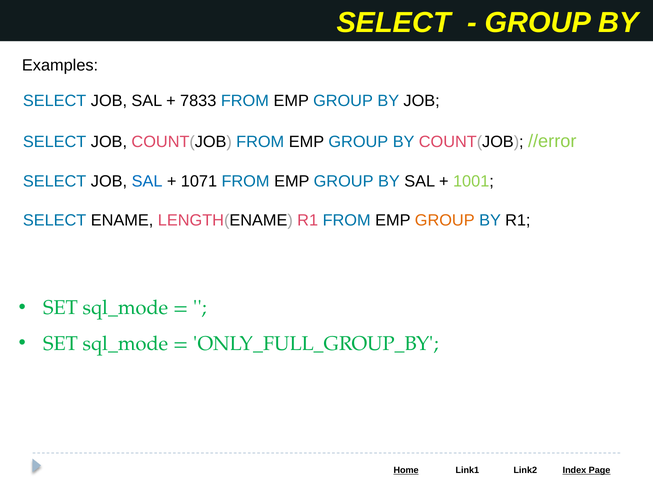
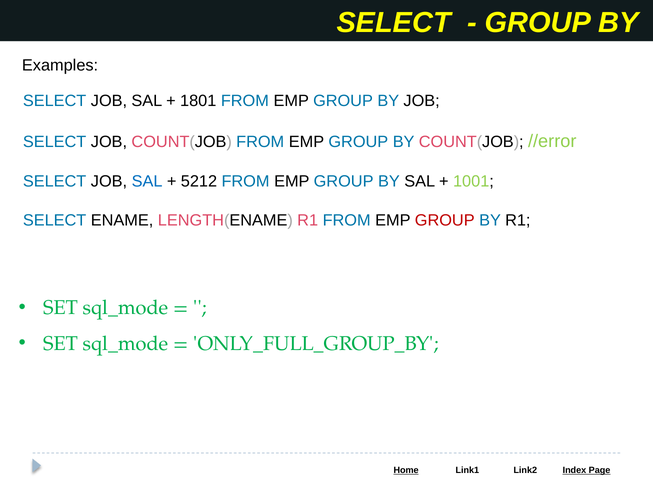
7833: 7833 -> 1801 (198, 101)
1071: 1071 -> 5212 (199, 182)
GROUP colour: orange -> red (445, 221)
